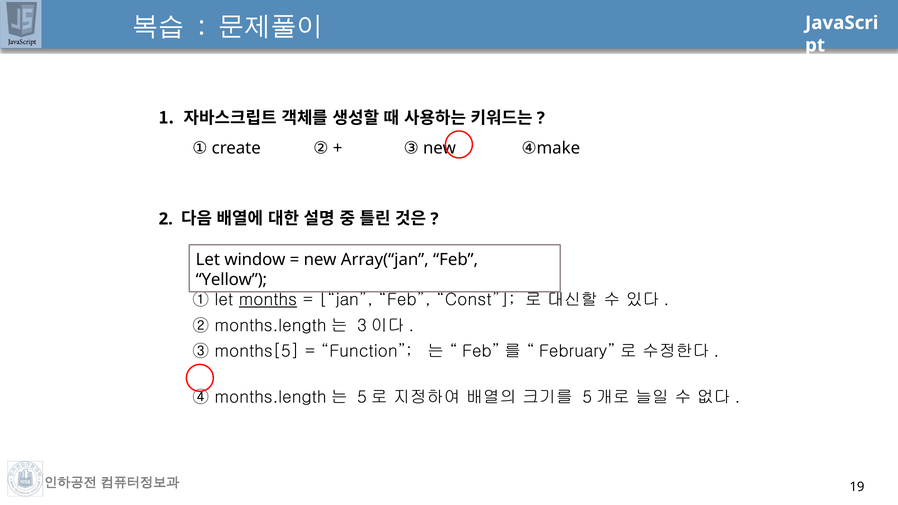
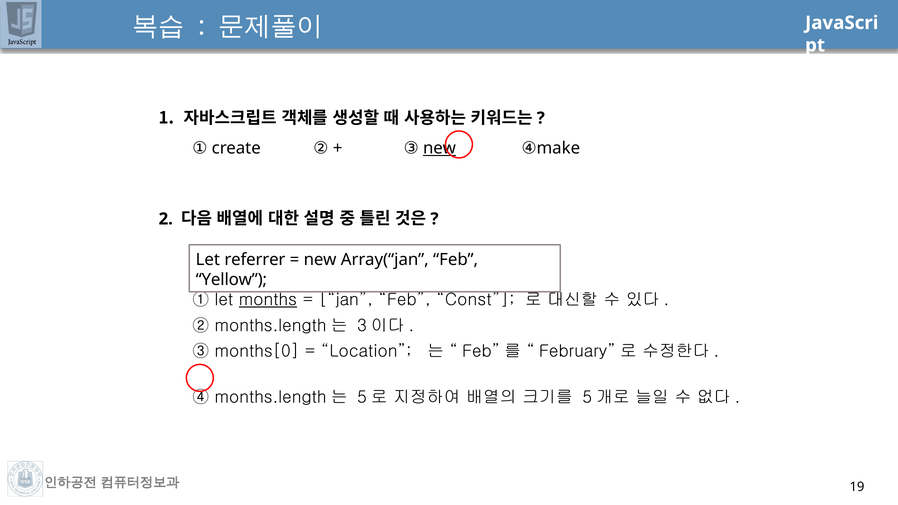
new underline: none -> present (440, 148)
window: window -> referrer (255, 260)
months[5: months[5 -> months[0 (257, 351)
Function: Function -> Location (366, 351)
